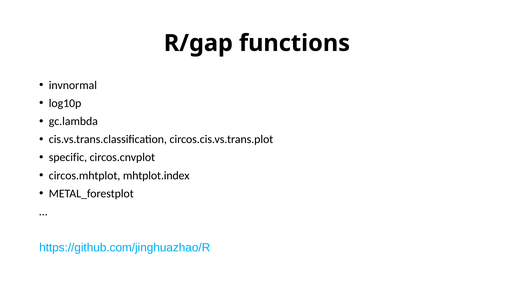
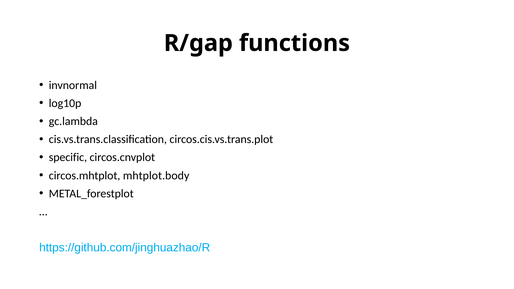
mhtplot.index: mhtplot.index -> mhtplot.body (156, 176)
